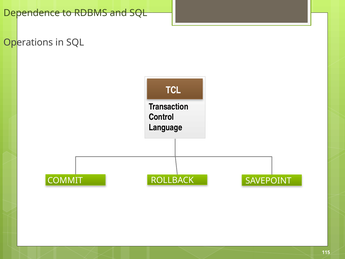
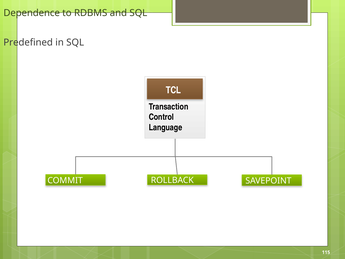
Operations: Operations -> Predefined (28, 42)
